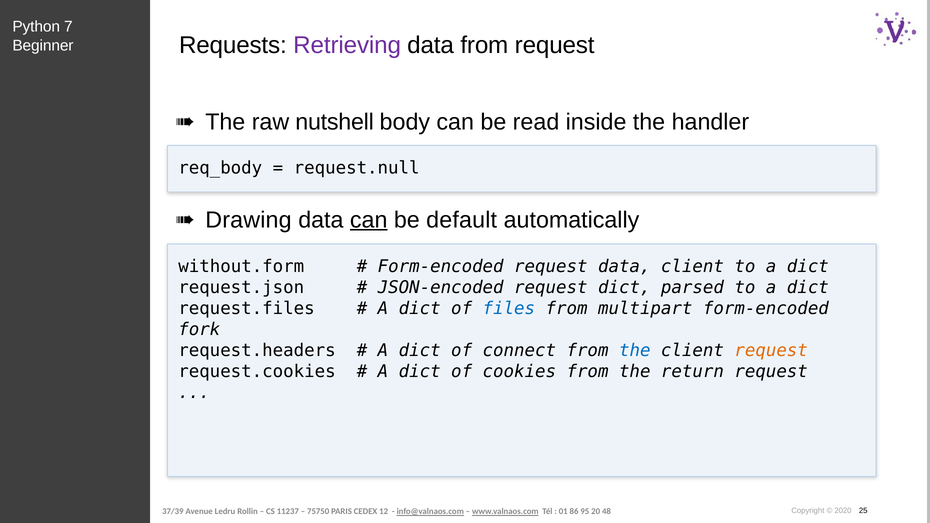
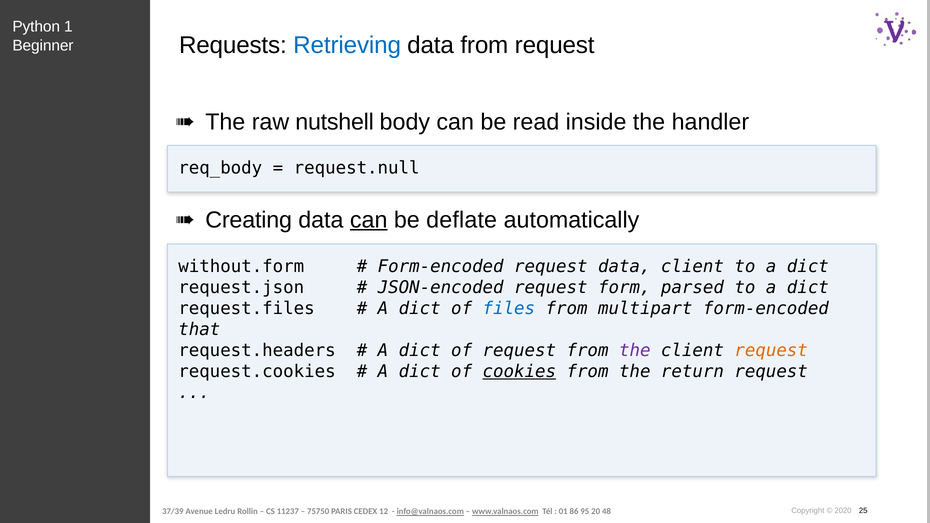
7: 7 -> 1 (68, 27)
Retrieving colour: purple -> blue (347, 45)
Drawing: Drawing -> Creating (249, 220)
default: default -> deflate (462, 220)
request dict: dict -> form (624, 288)
fork: fork -> that (199, 330)
of connect: connect -> request (519, 350)
the colour: blue -> purple (635, 350)
cookies underline: none -> present (519, 371)
